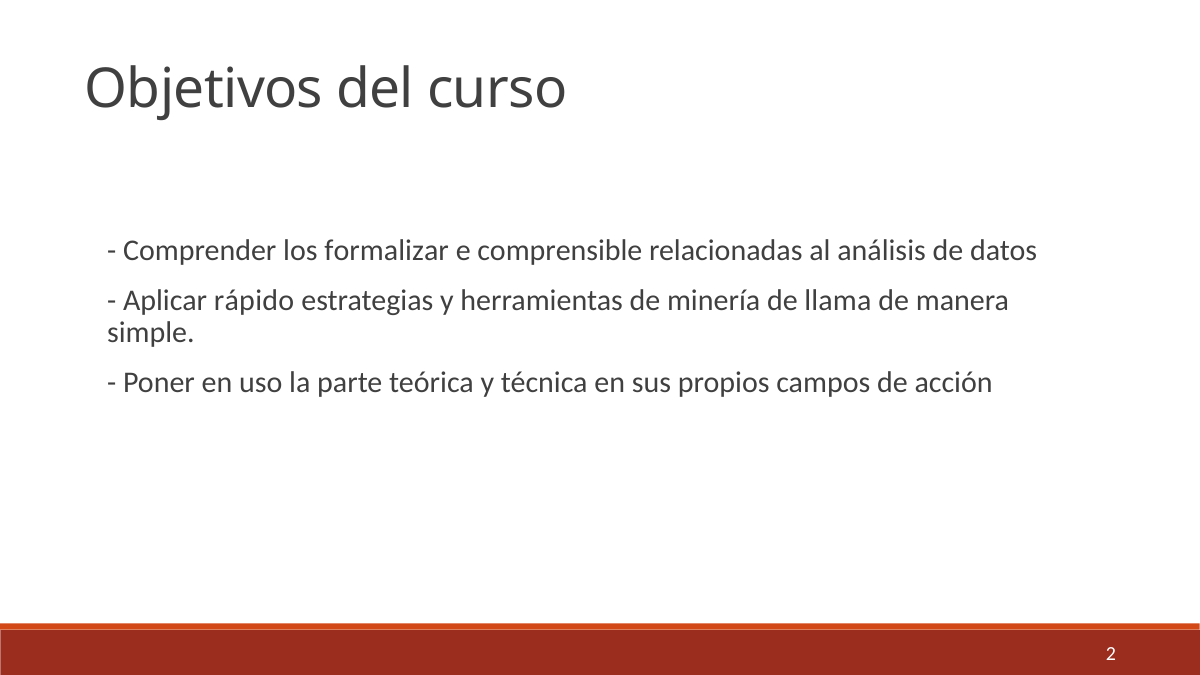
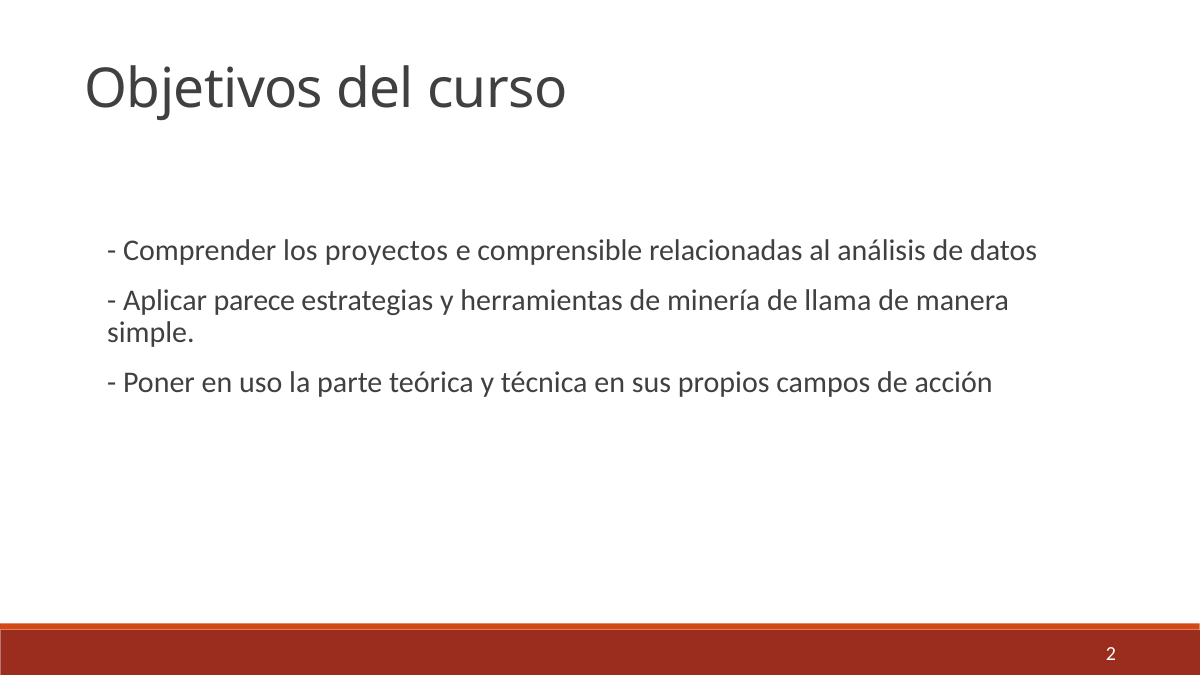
formalizar: formalizar -> proyectos (387, 251)
rápido: rápido -> parece (254, 300)
